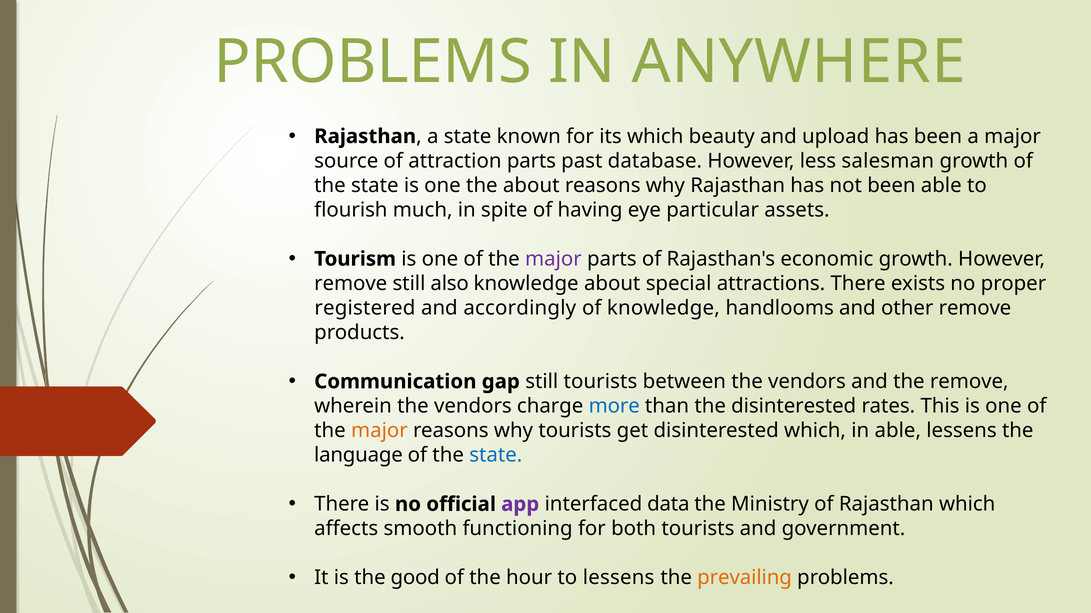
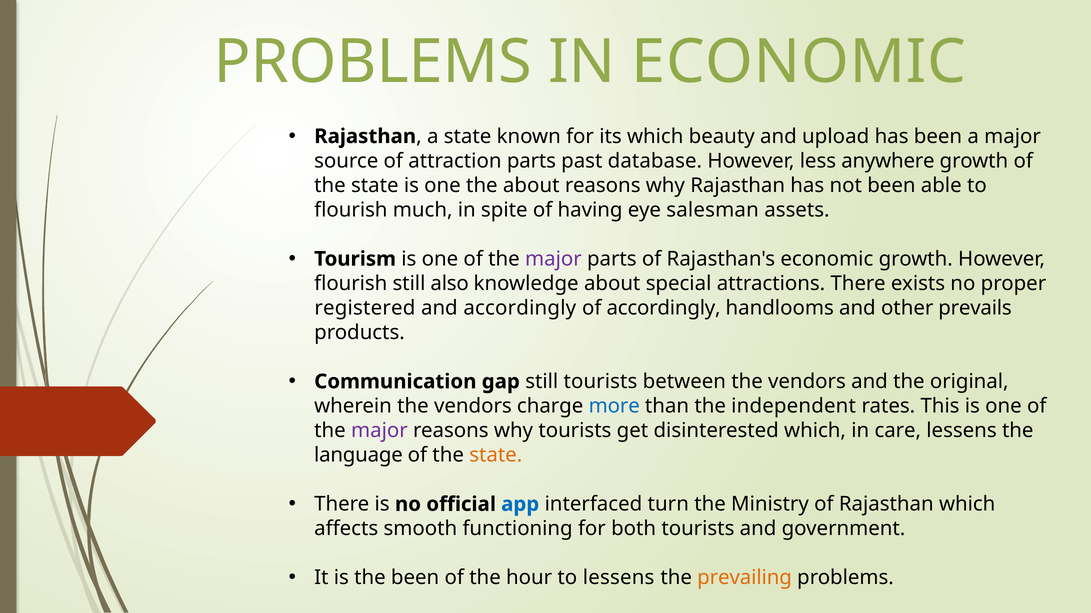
IN ANYWHERE: ANYWHERE -> ECONOMIC (799, 62)
salesman: salesman -> anywhere (888, 161)
particular: particular -> salesman (713, 210)
remove: remove -> flourish (351, 284)
of knowledge: knowledge -> accordingly (664, 308)
other remove: remove -> prevails (975, 308)
the remove: remove -> original (969, 382)
the disinterested: disinterested -> independent (794, 407)
major colour: orange -> purple (379, 431)
in able: able -> care (898, 431)
state colour: blue -> orange (496, 456)
app colour: purple -> blue (520, 505)
data: data -> turn (668, 505)
the good: good -> been (415, 578)
